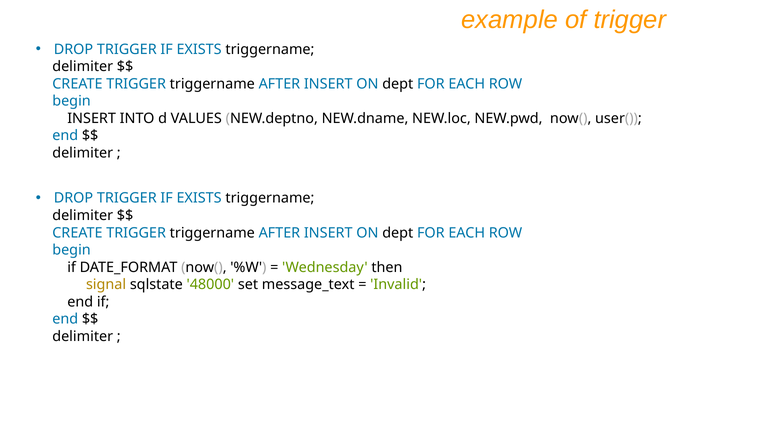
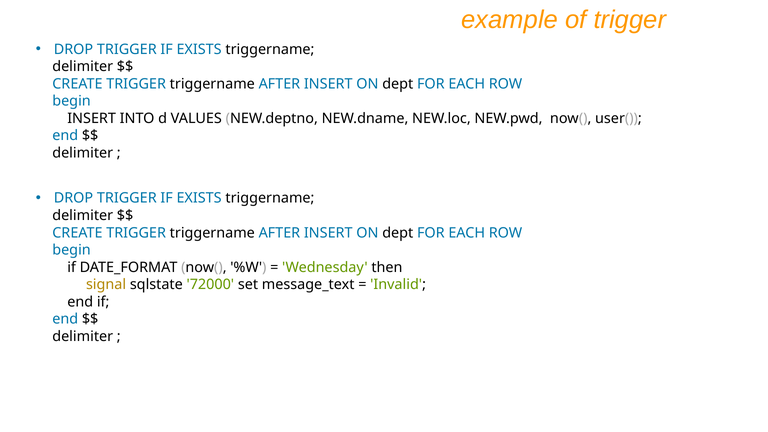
48000: 48000 -> 72000 (210, 285)
